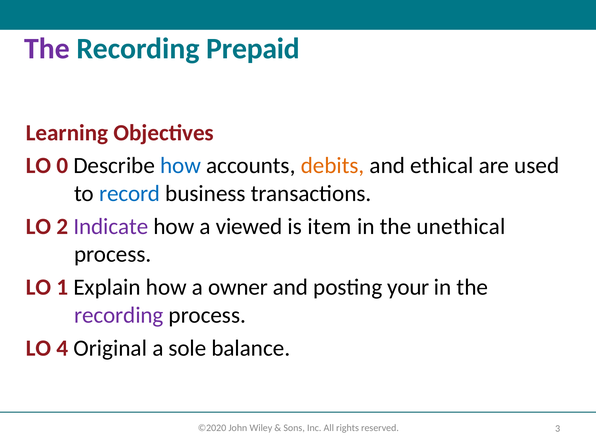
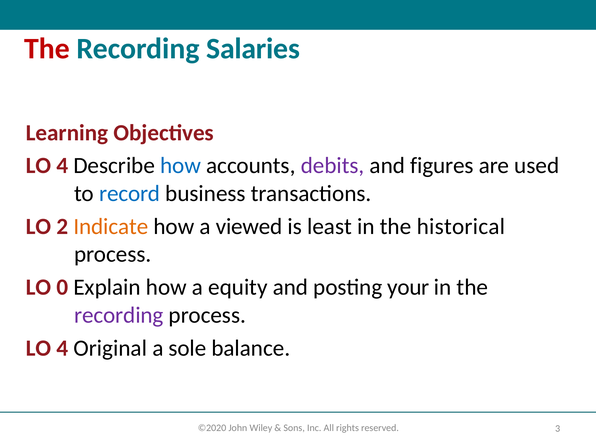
The colour: purple -> red (47, 49)
Prepaid: Prepaid -> Salaries (253, 49)
0: 0 -> 4 (62, 166)
debits colour: orange -> purple (333, 166)
ethical: ethical -> figures (442, 166)
Indicate colour: purple -> orange (111, 227)
item: item -> least (330, 227)
unethical: unethical -> historical (461, 227)
1: 1 -> 0 (62, 287)
owner: owner -> equity (238, 287)
